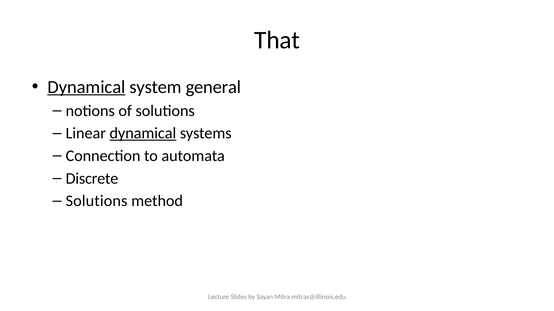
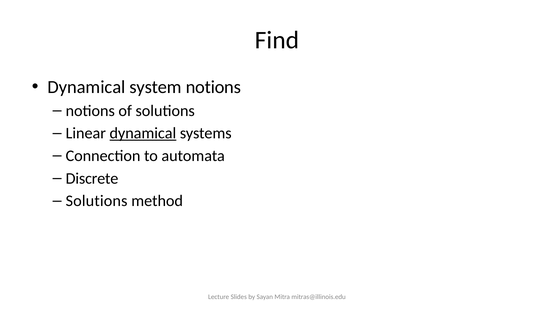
That: That -> Find (277, 40)
Dynamical underline: present -> none (86, 87)
system general: general -> notions (213, 87)
